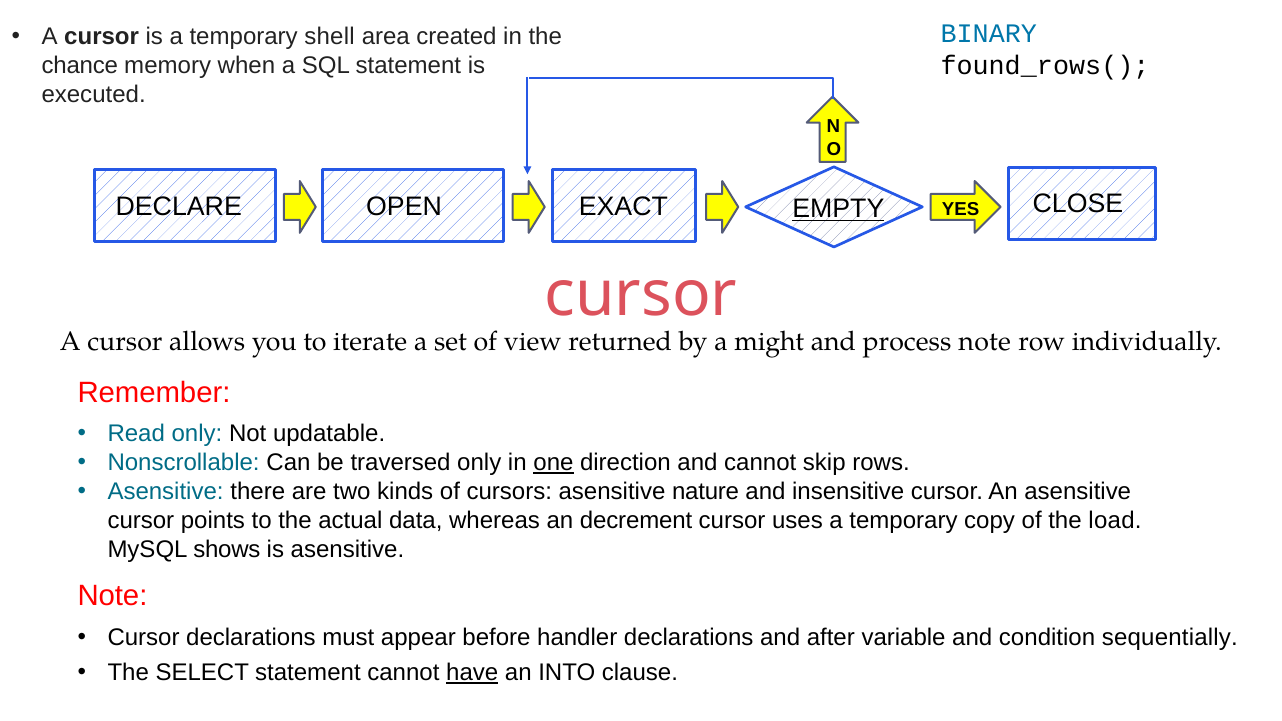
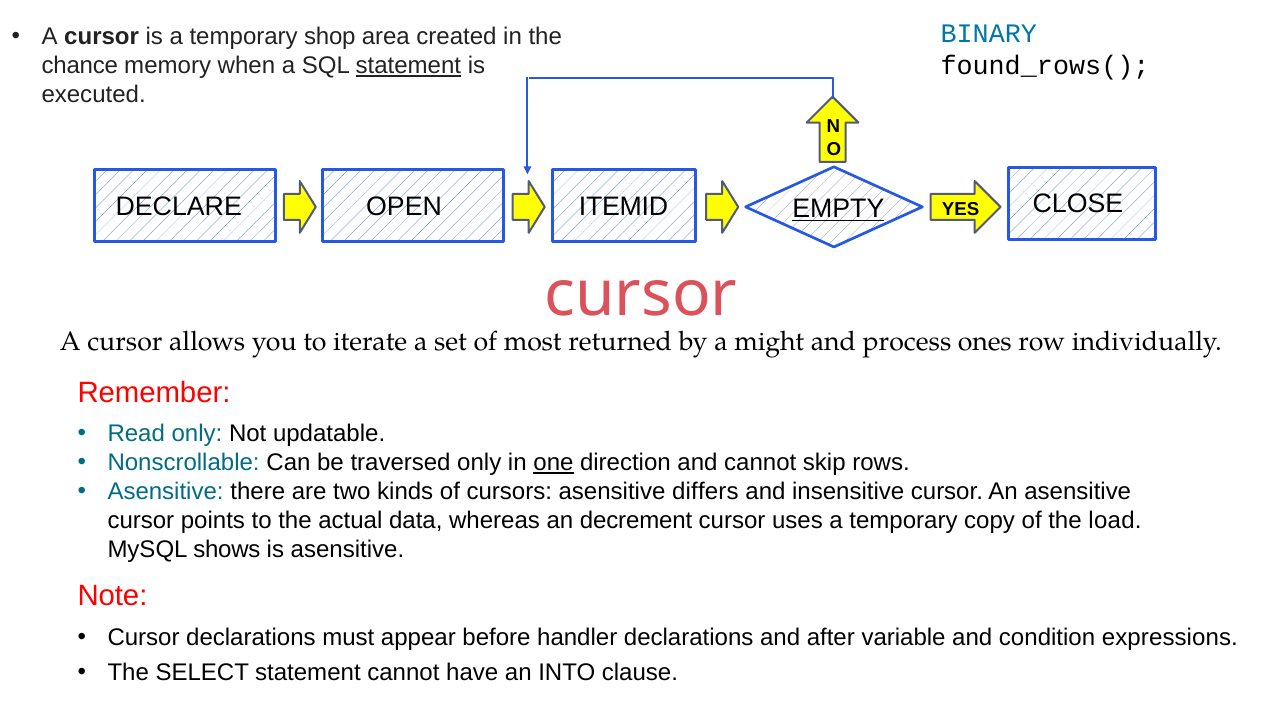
shell: shell -> shop (330, 37)
statement underline: none -> present (408, 66)
EXACT: EXACT -> ITEMID (624, 207)
view: view -> most (533, 342)
process note: note -> ones (985, 342)
nature: nature -> differs (705, 492)
sequentially: sequentially -> expressions (1170, 638)
have underline: present -> none (472, 673)
